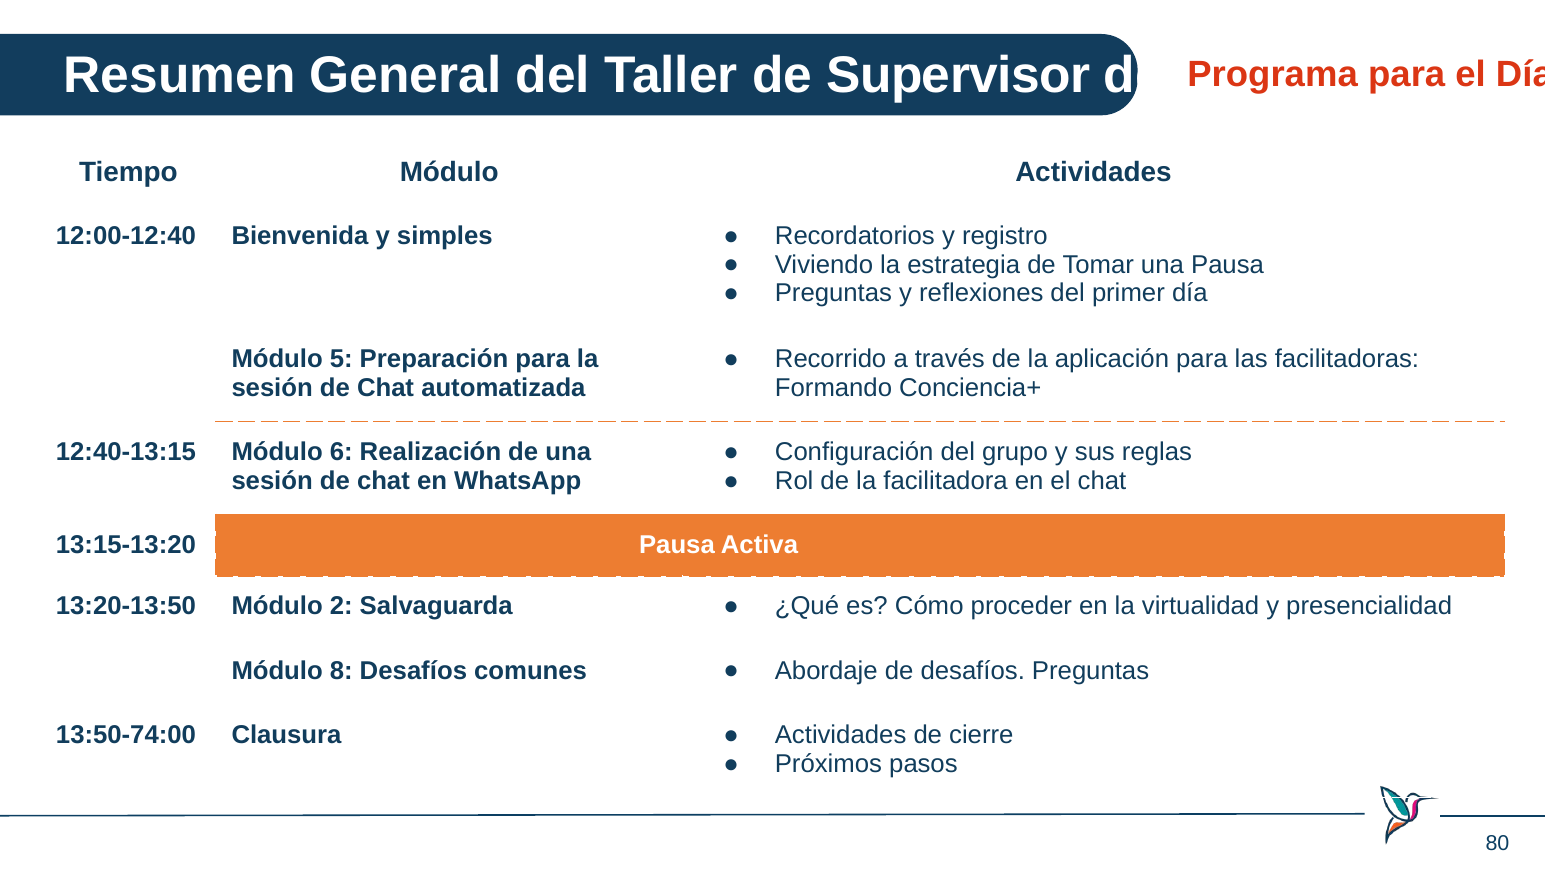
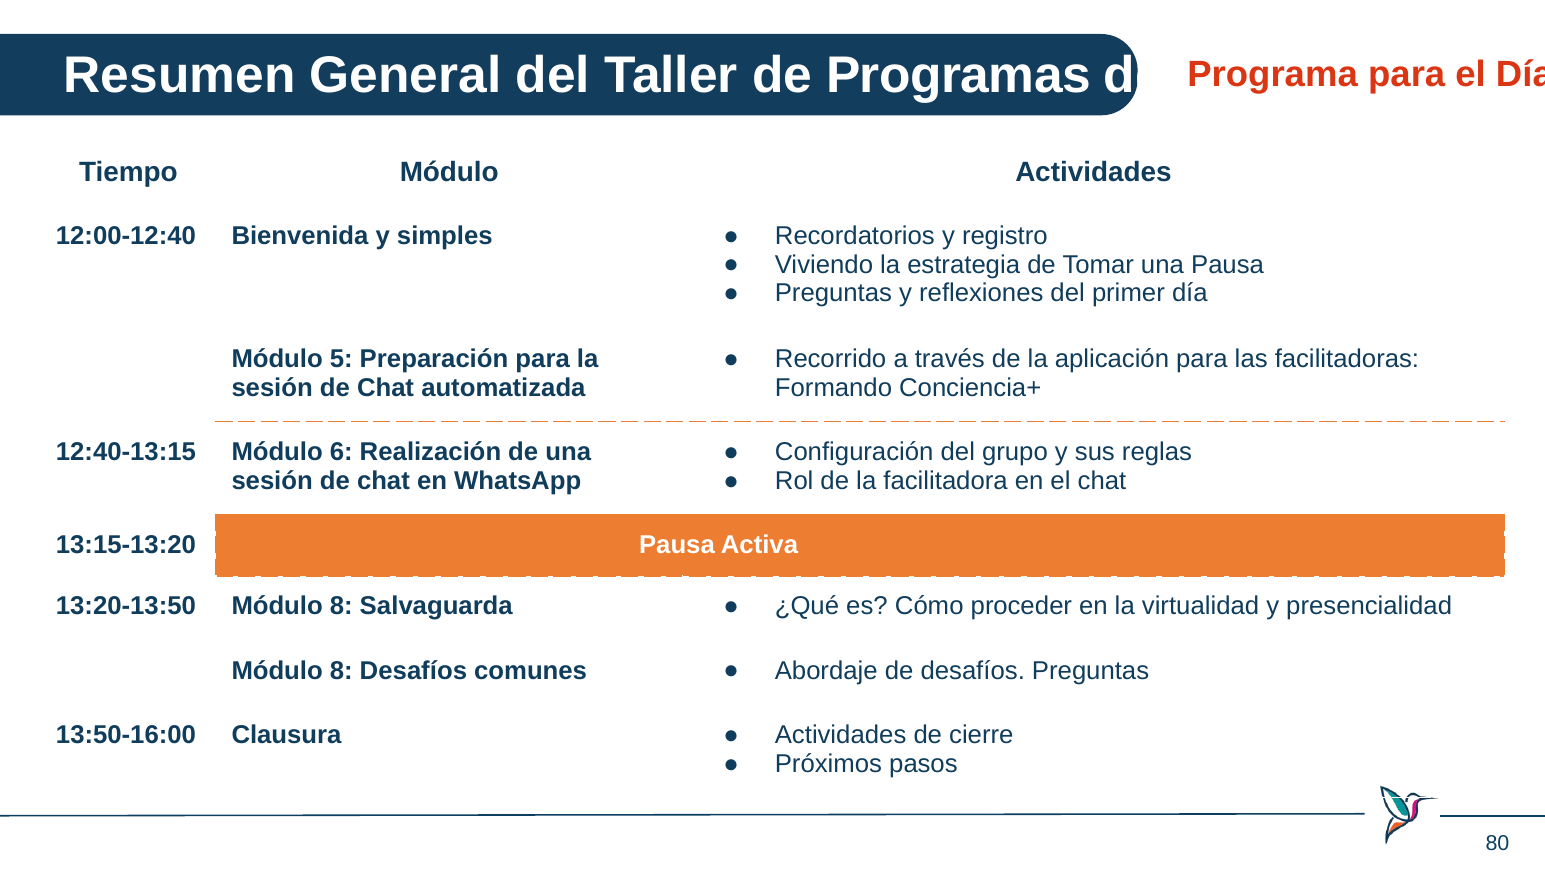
Supervisor: Supervisor -> Programas (958, 76)
13:20-13:50 Módulo 2: 2 -> 8 (341, 606)
13:50-74:00: 13:50-74:00 -> 13:50-16:00 (126, 735)
